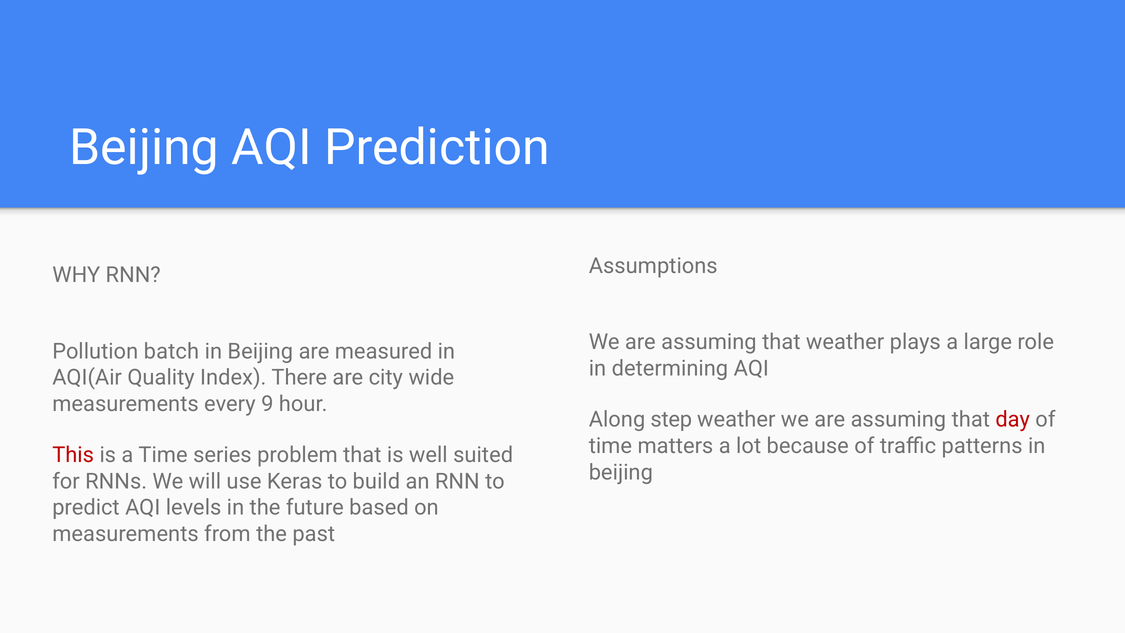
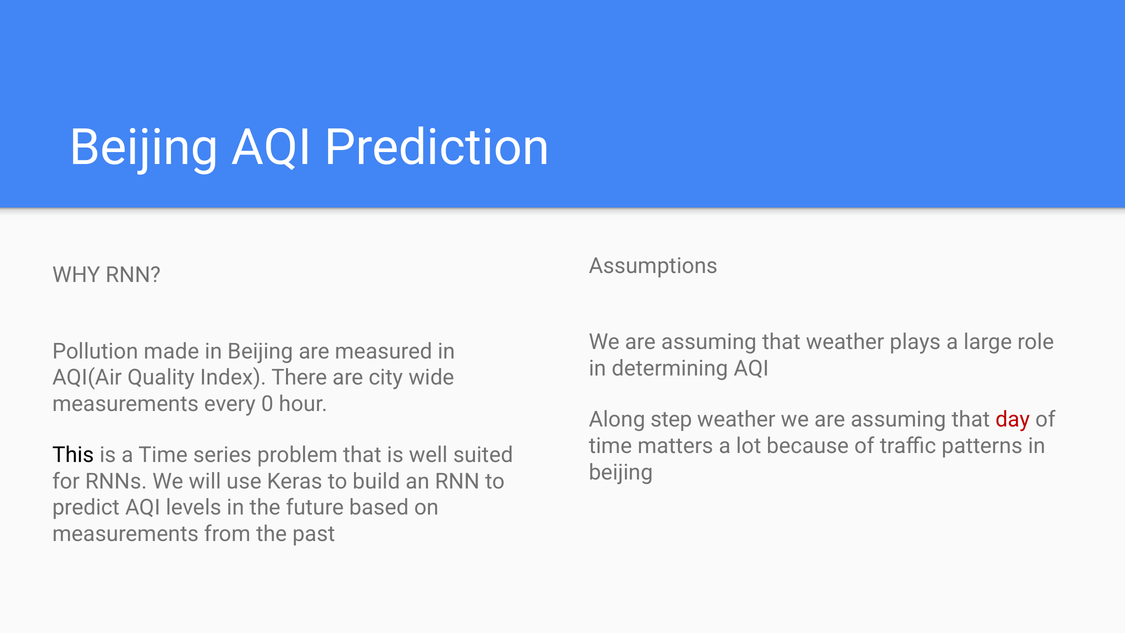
batch: batch -> made (171, 351)
9: 9 -> 0 (267, 404)
This colour: red -> black (73, 455)
